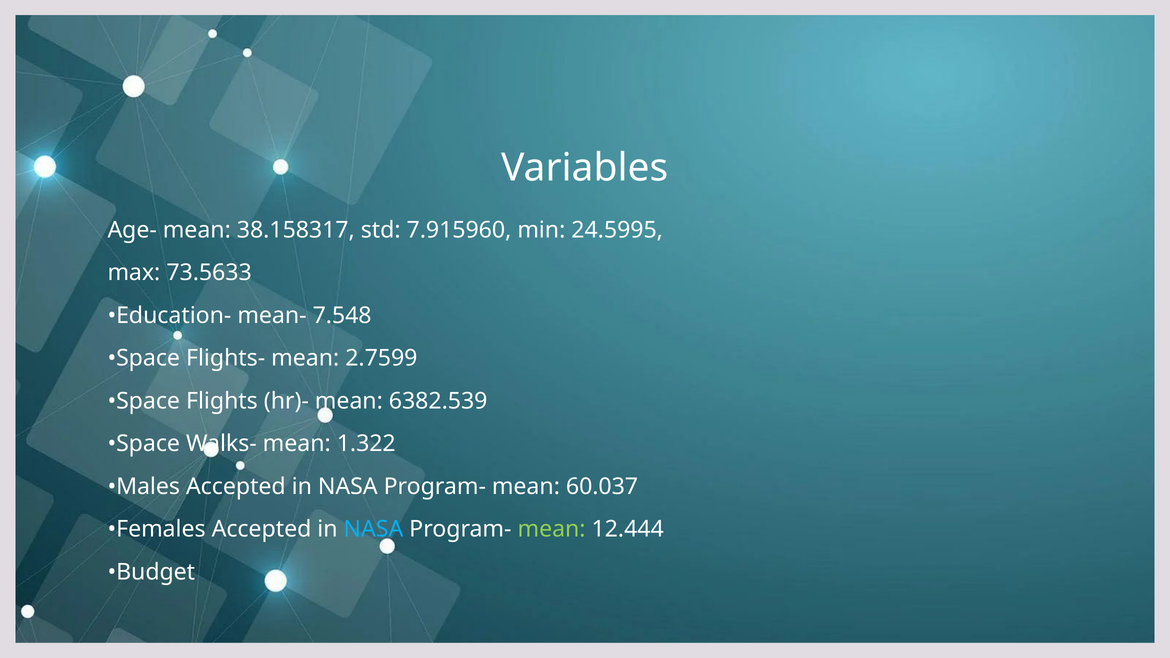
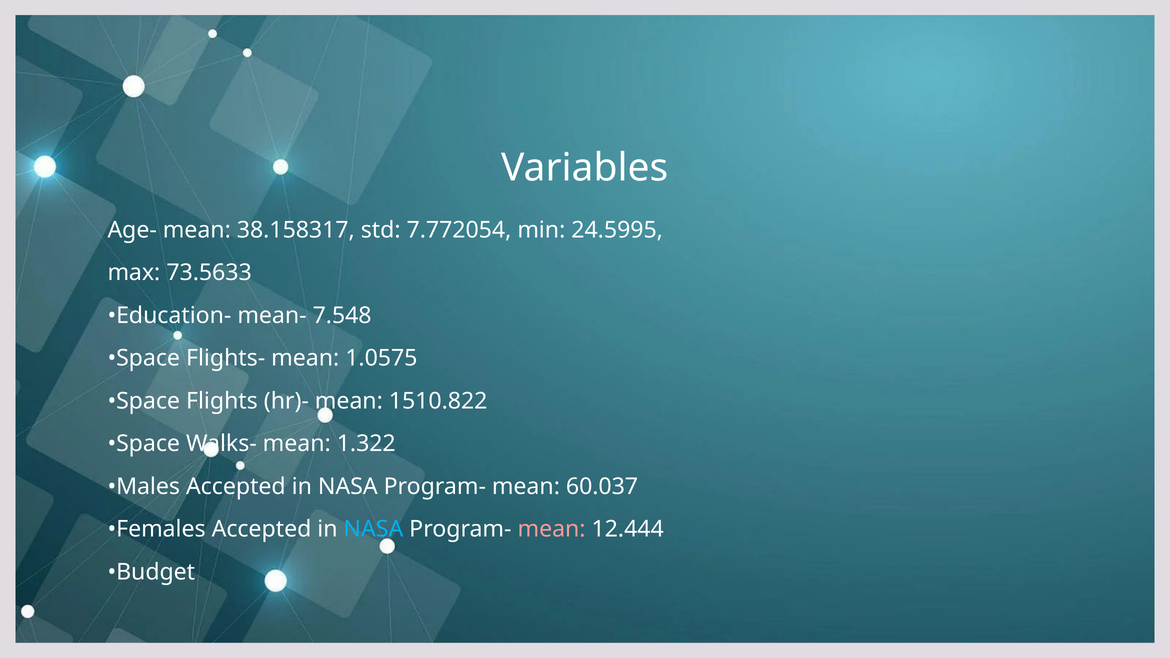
7.915960: 7.915960 -> 7.772054 (459, 230)
2.7599: 2.7599 -> 1.0575 (381, 358)
6382.539: 6382.539 -> 1510.822 (438, 401)
mean colour: light green -> pink (552, 529)
